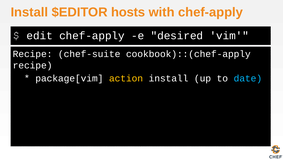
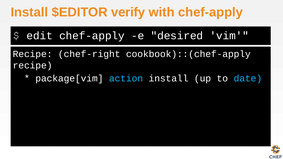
hosts: hosts -> verify (128, 12)
chef-suite: chef-suite -> chef-right (89, 54)
action colour: yellow -> light blue (126, 79)
